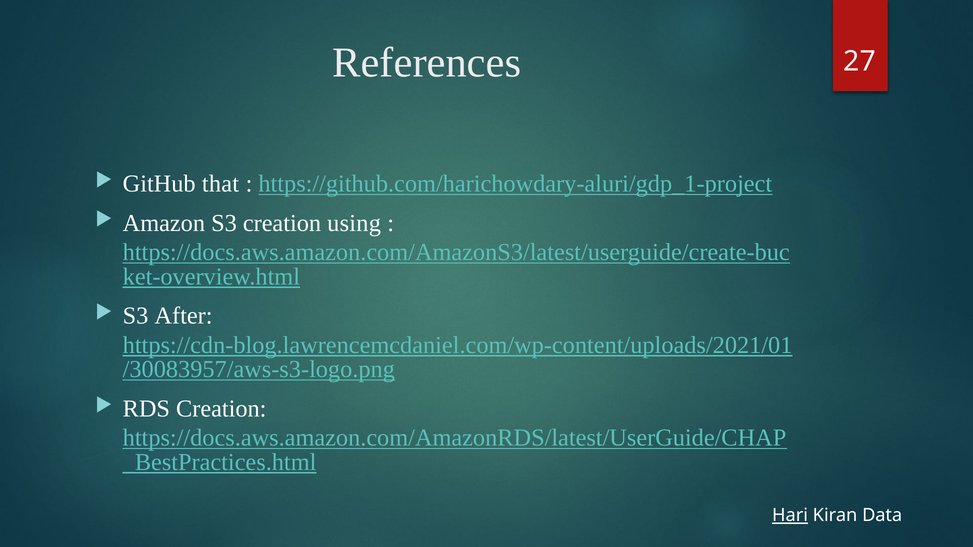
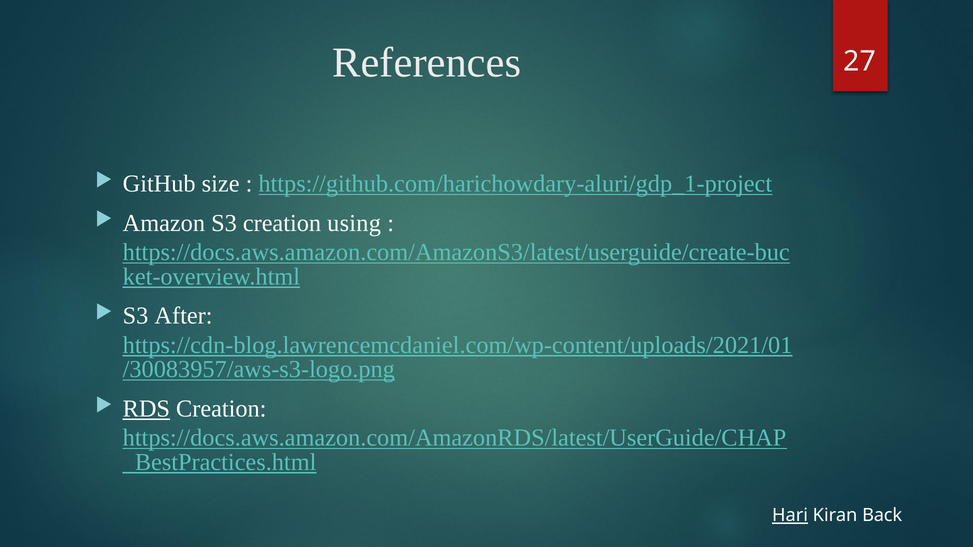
that: that -> size (221, 184)
RDS underline: none -> present (146, 409)
Data: Data -> Back (882, 516)
